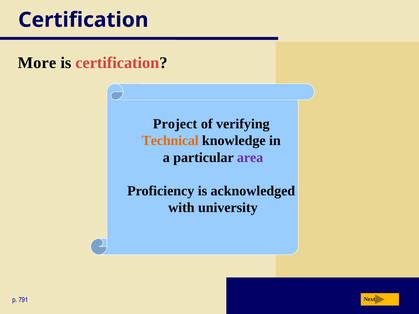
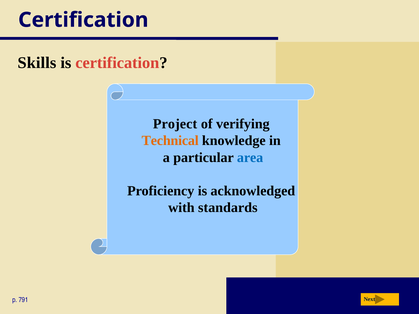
More: More -> Skills (37, 63)
area colour: purple -> blue (250, 158)
university: university -> standards (228, 208)
